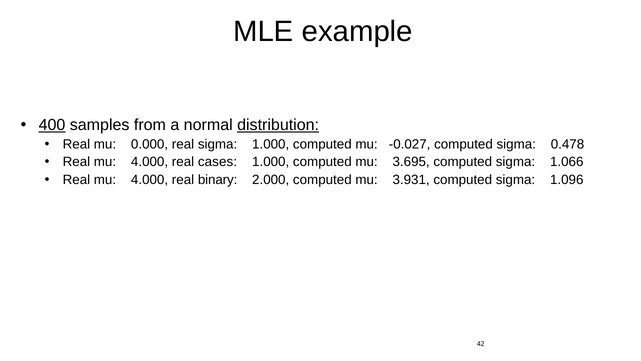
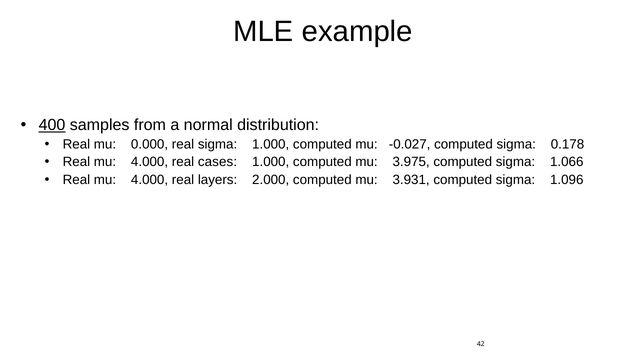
distribution underline: present -> none (278, 125)
0.478: 0.478 -> 0.178 (567, 144)
3.695: 3.695 -> 3.975 (411, 162)
binary: binary -> layers (218, 179)
